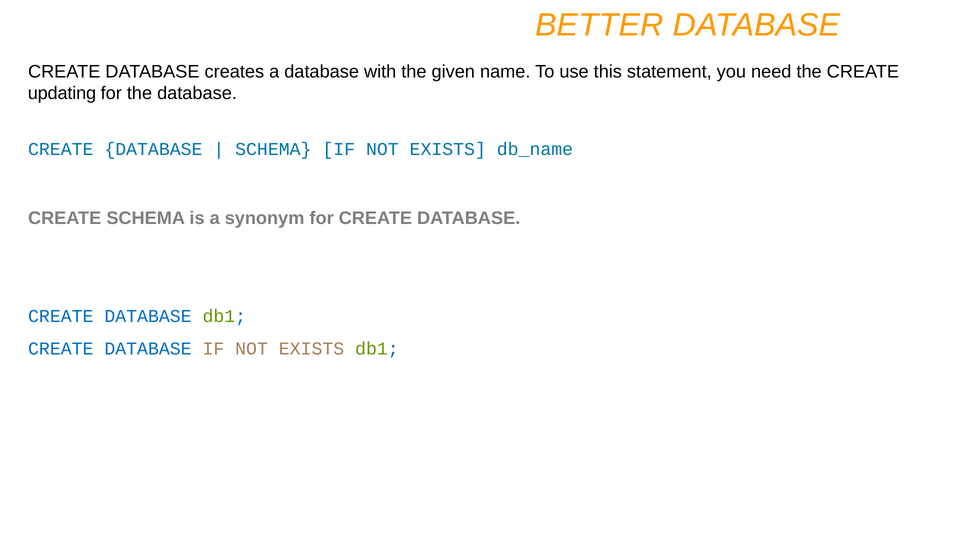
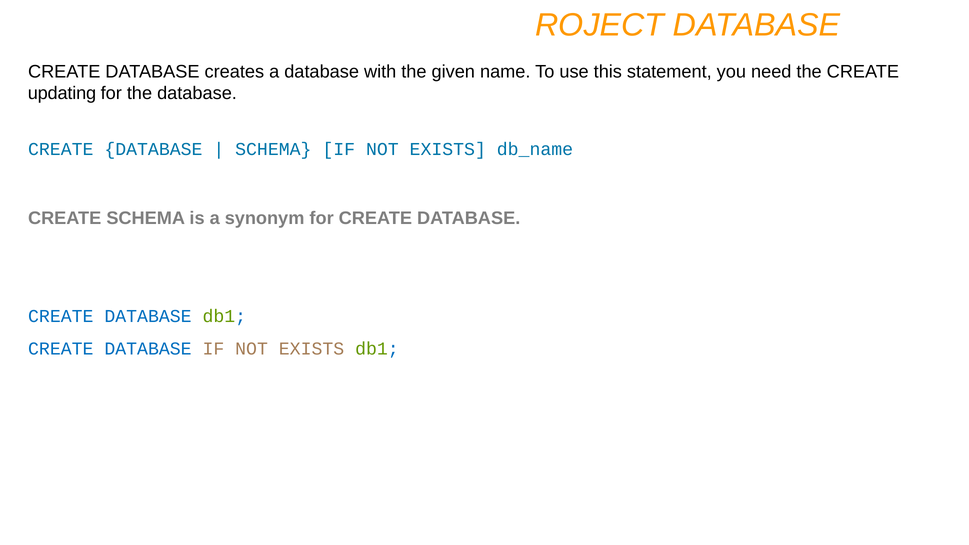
BETTER: BETTER -> ROJECT (600, 25)
